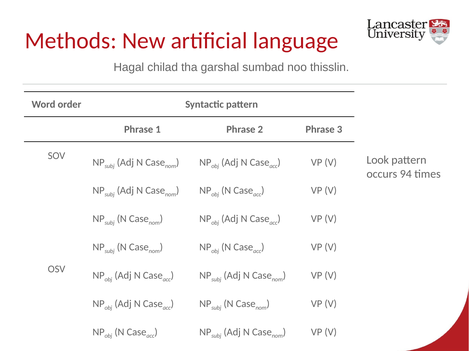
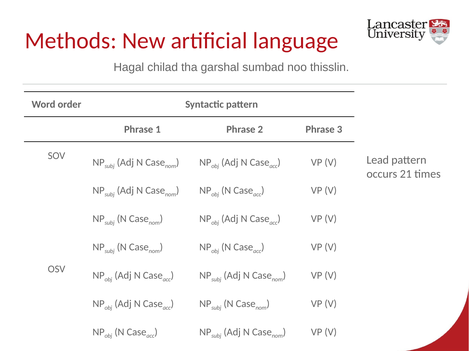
Look: Look -> Lead (378, 160)
94: 94 -> 21 (406, 174)
